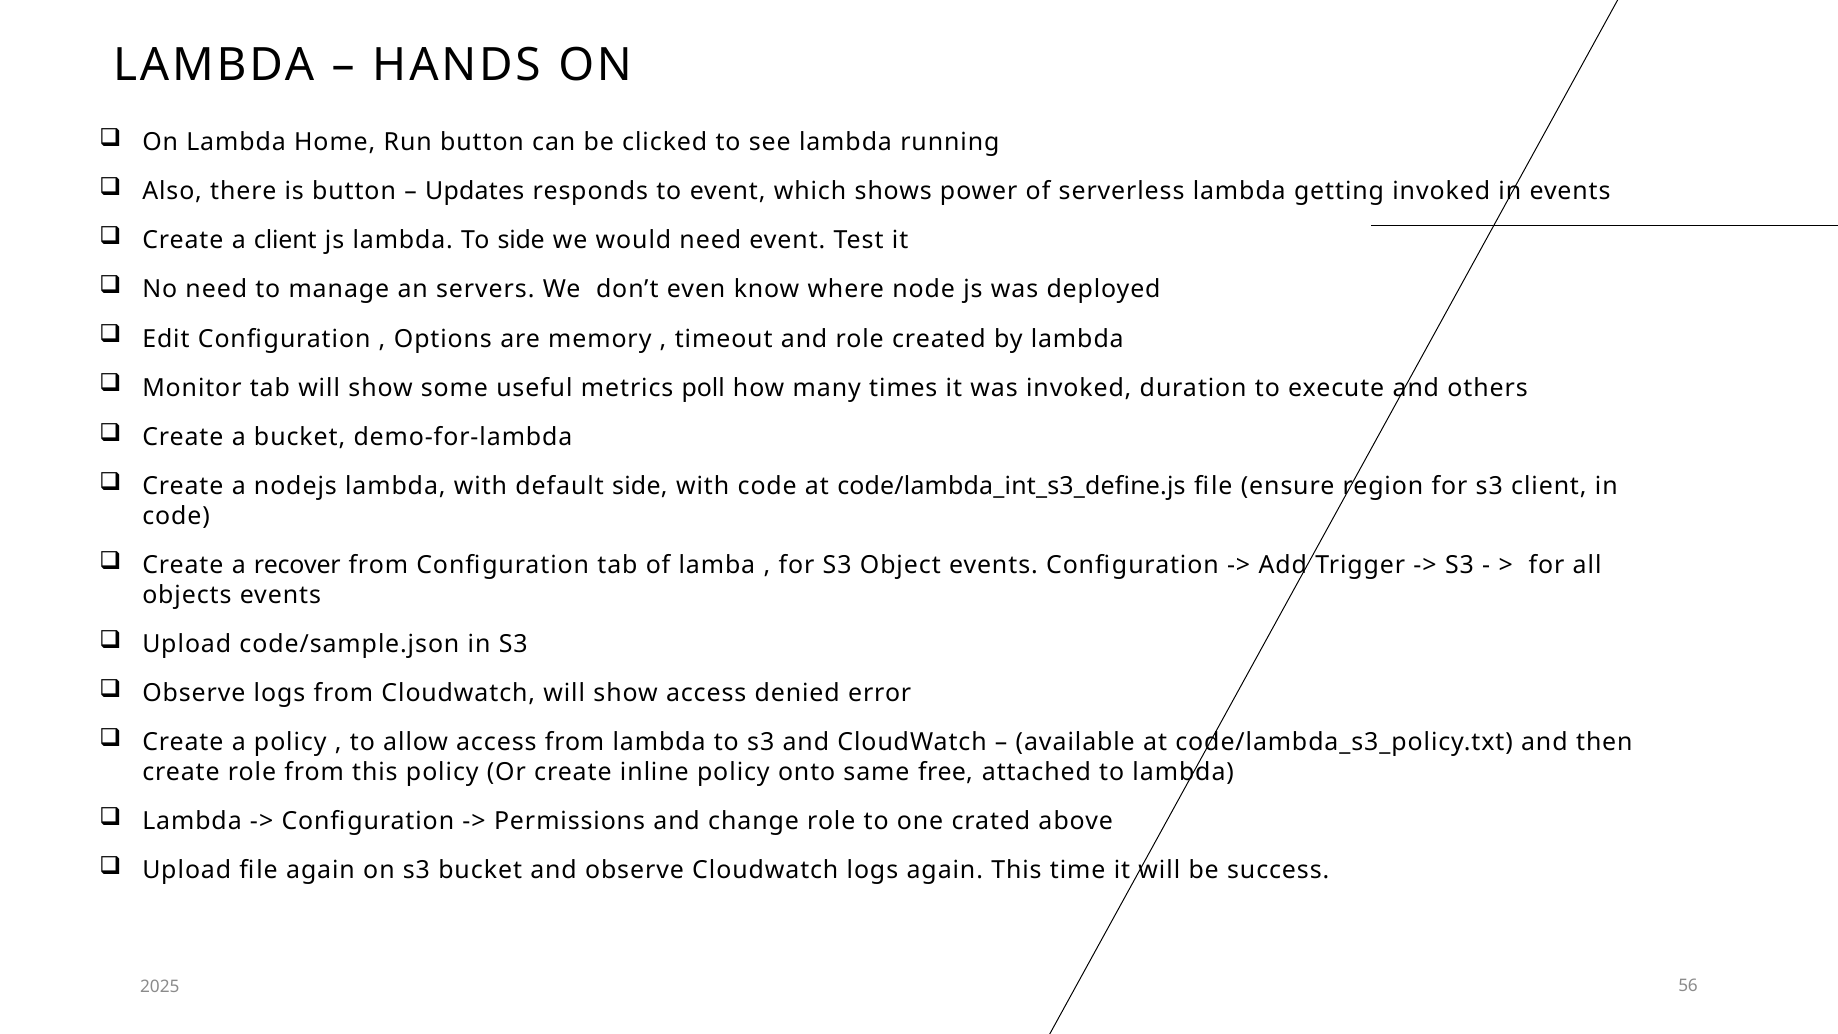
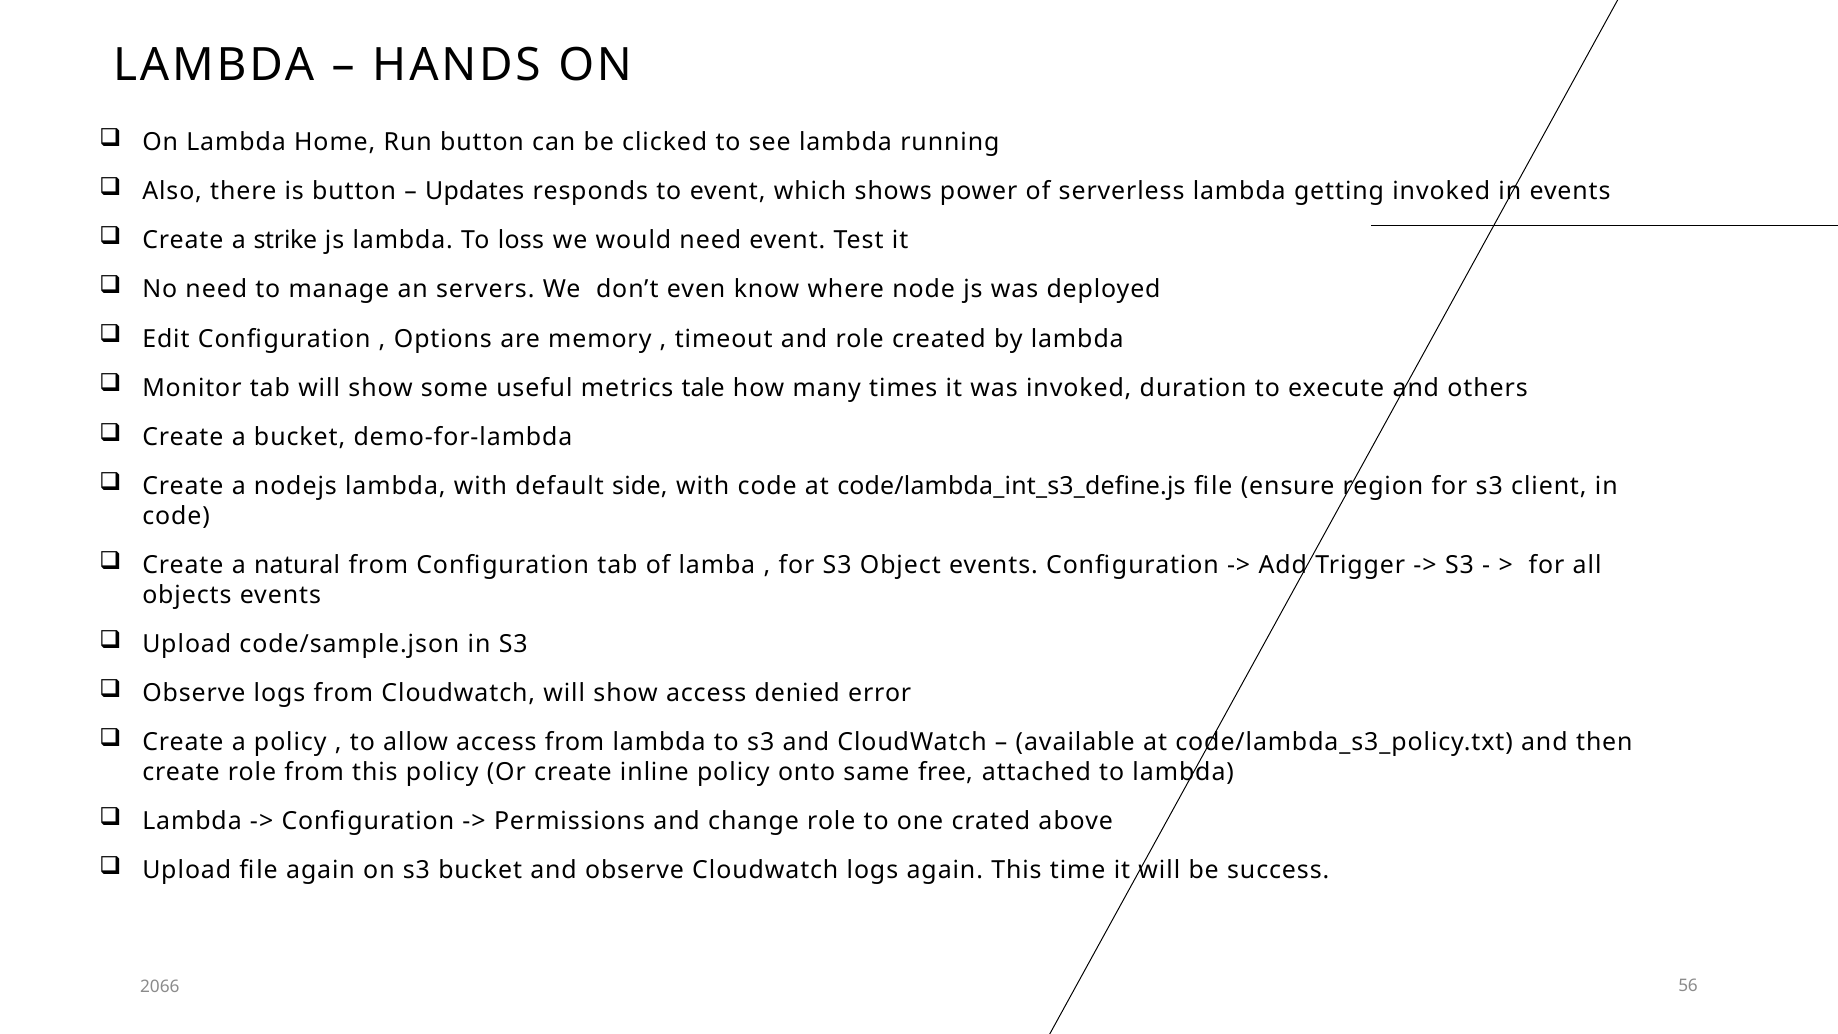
a client: client -> strike (285, 241)
To side: side -> loss (521, 241)
poll: poll -> tale (703, 388)
recover: recover -> natural (297, 565)
2025: 2025 -> 2066 (160, 987)
